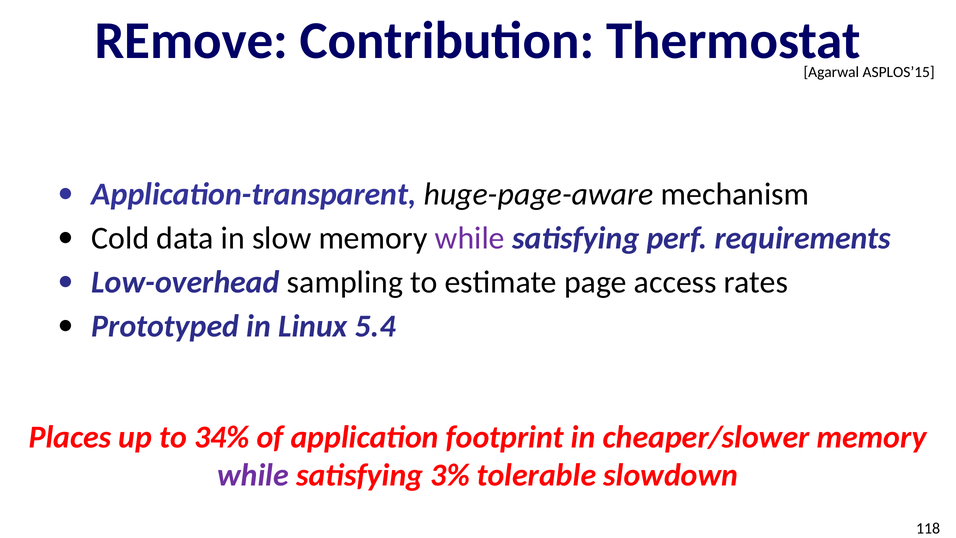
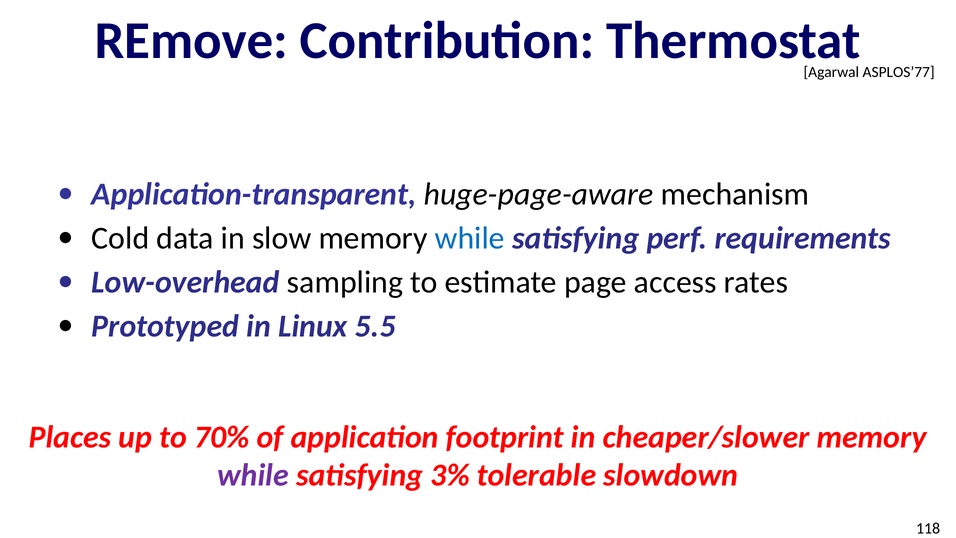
ASPLOS’15: ASPLOS’15 -> ASPLOS’77 (899, 72)
while colour: purple -> blue (470, 238)
5.4: 5.4 -> 5.5 (375, 326)
34%: 34% -> 70% (222, 437)
